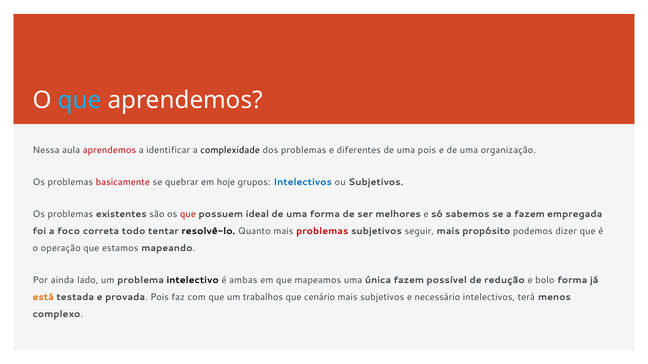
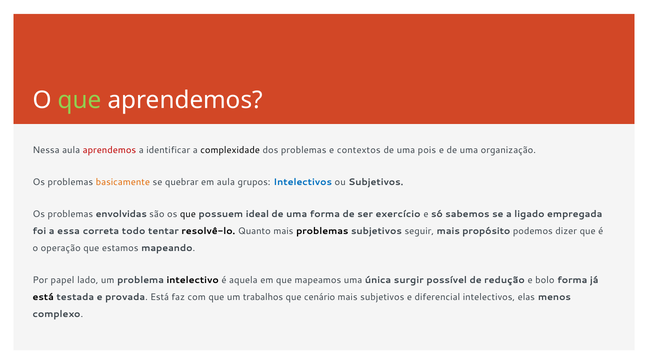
que colour: light blue -> light green (80, 100)
diferentes: diferentes -> contextos (359, 151)
basicamente colour: red -> orange (123, 182)
em hoje: hoje -> aula (226, 182)
existentes: existentes -> envolvidas (121, 214)
que colour: red -> black (188, 214)
melhores: melhores -> exercício (398, 214)
a fazem: fazem -> ligado (529, 214)
foco: foco -> essa (69, 231)
problemas colour: red -> black (322, 231)
ainda: ainda -> papel (63, 280)
ambas: ambas -> aquela (243, 280)
única fazem: fazem -> surgir (409, 280)
está colour: orange -> black (43, 297)
provada Pois: Pois -> Está (160, 297)
necessário: necessário -> diferencial (437, 297)
terá: terá -> elas (526, 297)
